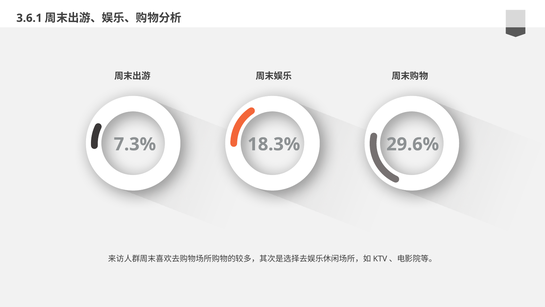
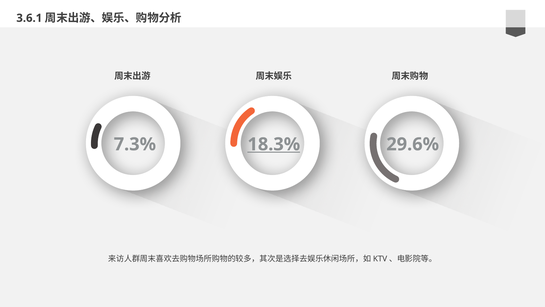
18.3% underline: none -> present (274, 144)
